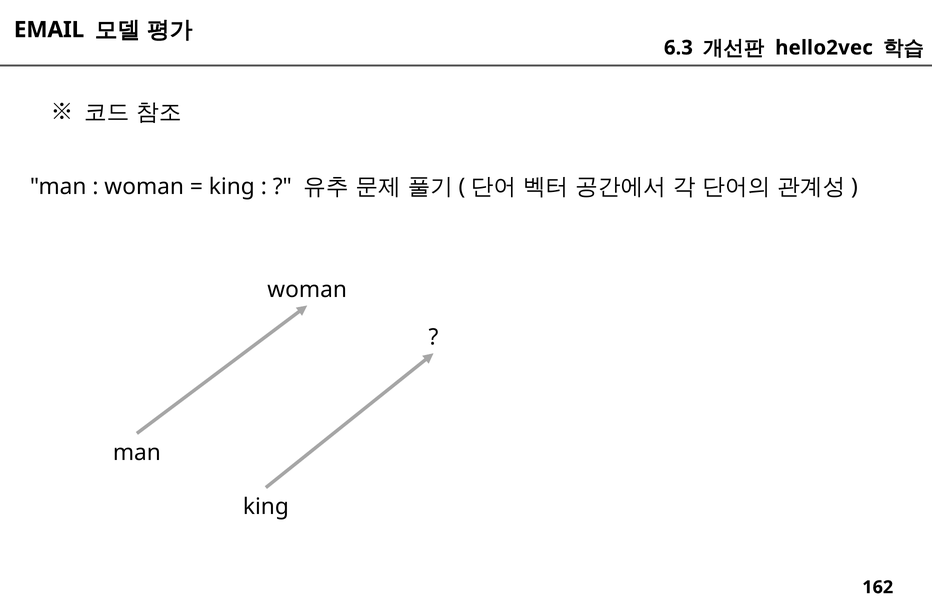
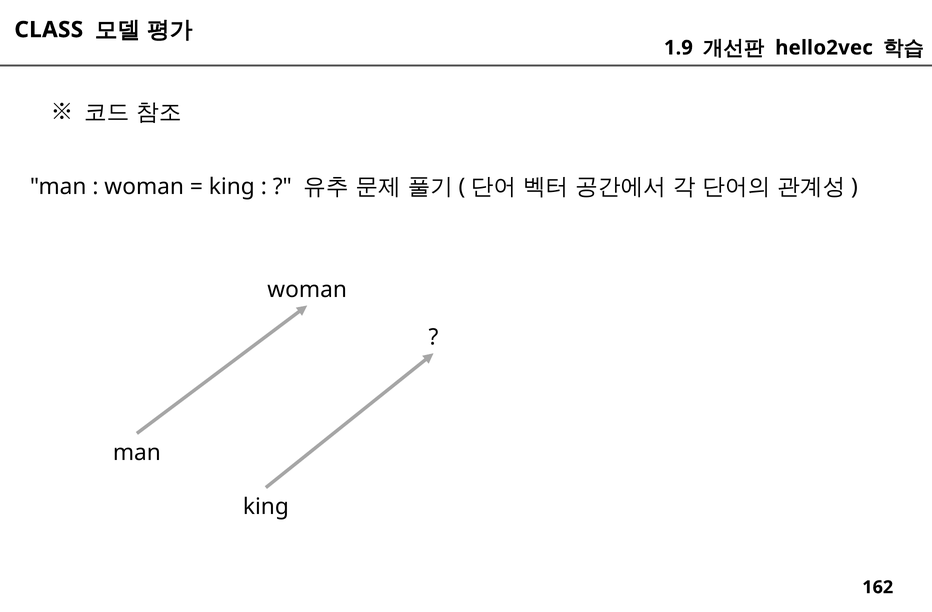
EMAIL: EMAIL -> CLASS (49, 30)
6.3: 6.3 -> 1.9 (678, 48)
